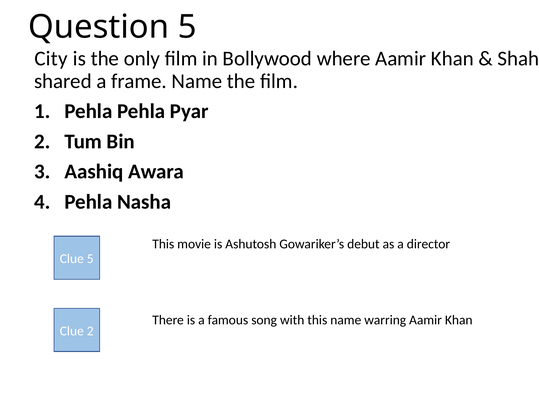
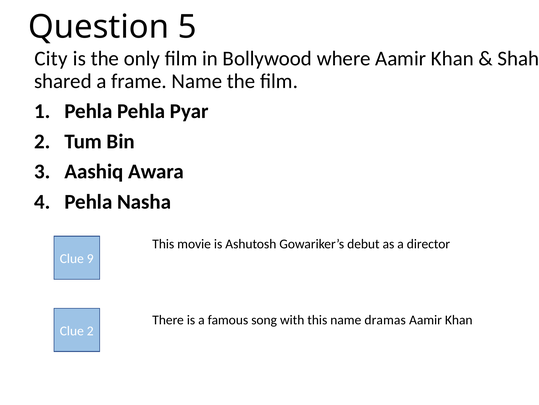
Clue 5: 5 -> 9 (90, 258)
warring: warring -> dramas (385, 319)
